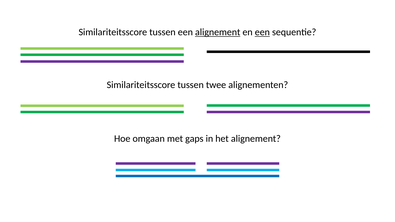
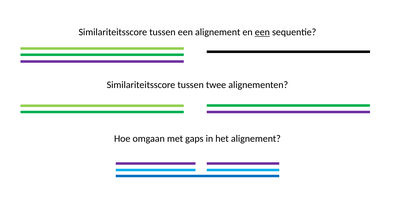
alignement underline: present -> none (218, 32)
